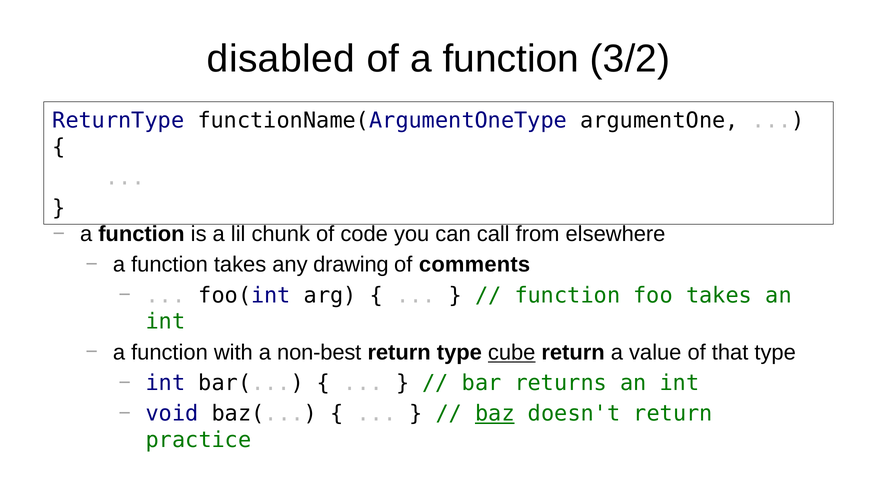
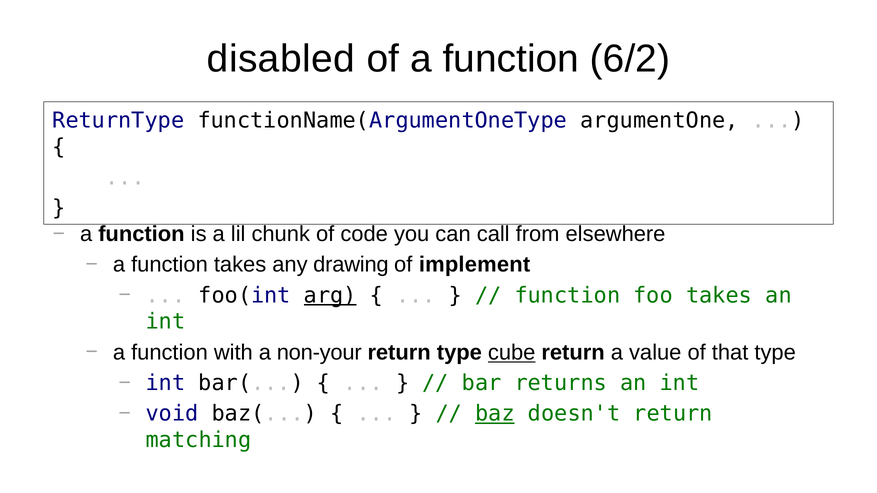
3/2: 3/2 -> 6/2 (630, 59)
comments: comments -> implement (475, 265)
arg underline: none -> present (330, 296)
non-best: non-best -> non-your (319, 353)
practice: practice -> matching (199, 440)
